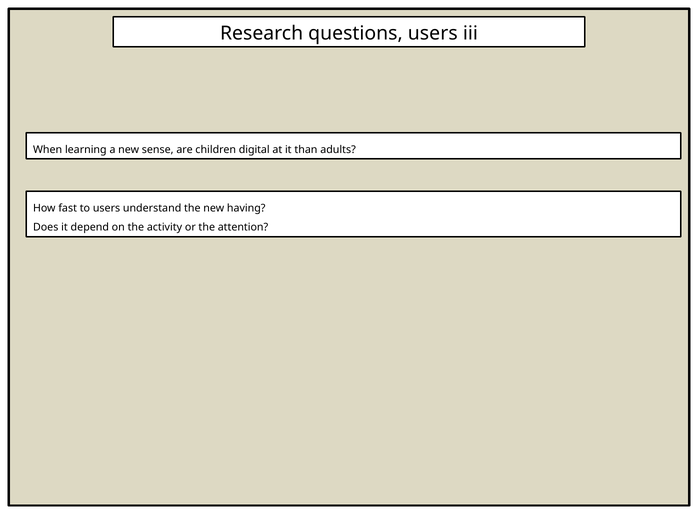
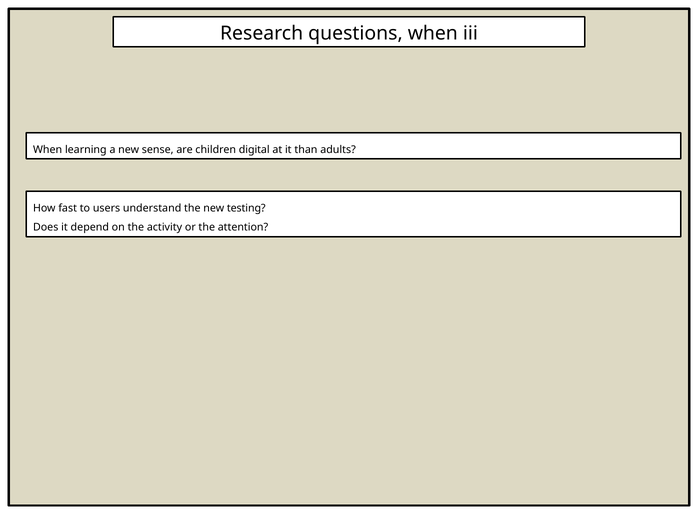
questions users: users -> when (433, 33)
having: having -> testing (246, 208)
